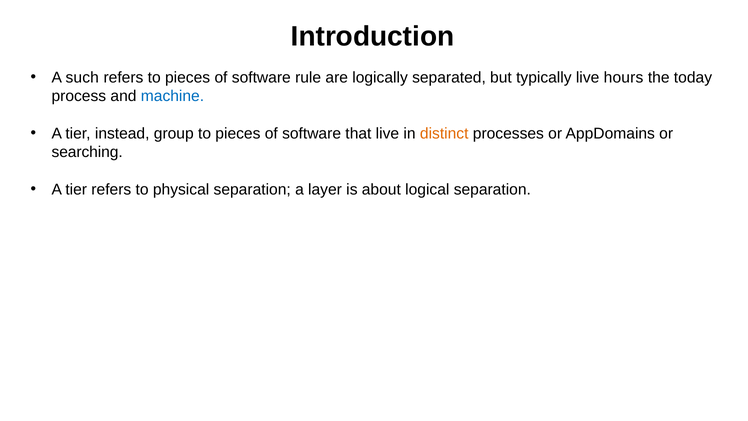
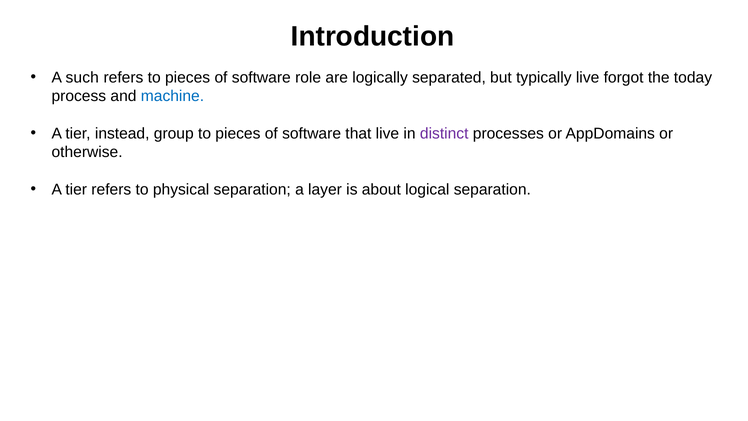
rule: rule -> role (308, 77)
hours: hours -> forgot (624, 77)
distinct colour: orange -> purple (444, 133)
searching: searching -> otherwise (87, 152)
